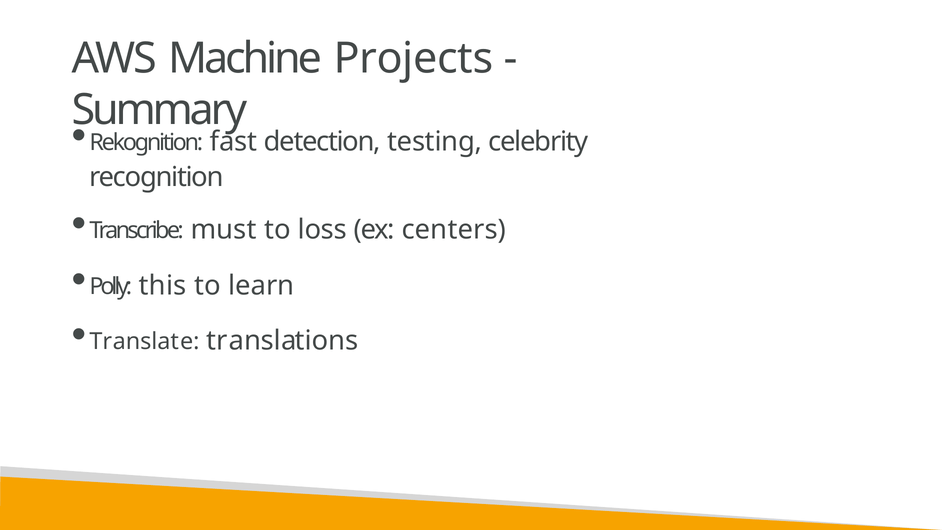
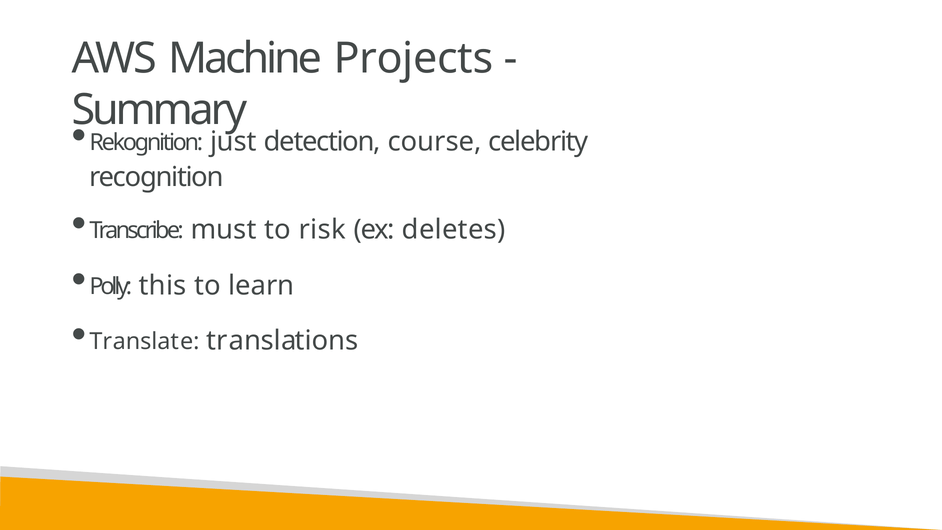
fast: fast -> just (233, 142)
testing: testing -> course (435, 142)
loss: loss -> risk (322, 230)
centers: centers -> deletes (454, 230)
